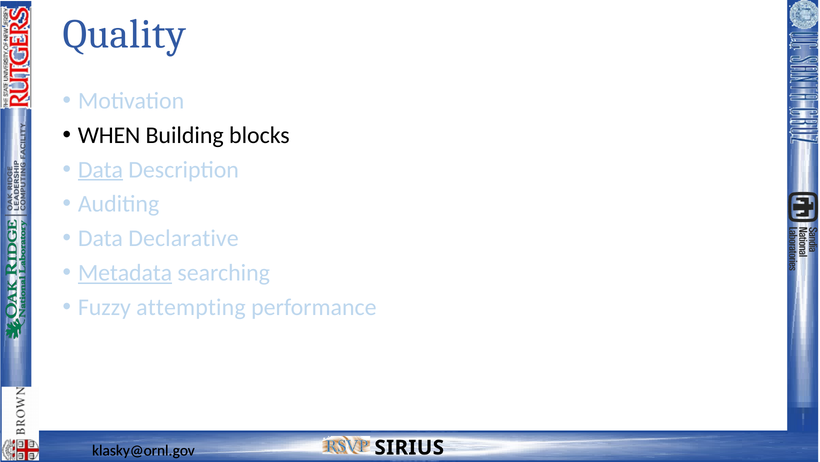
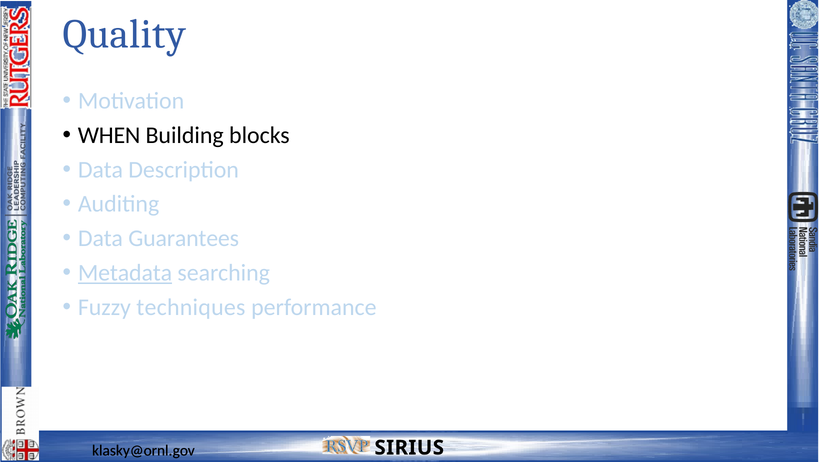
Data underline: present -> none (100, 169)
Declarative: Declarative -> Guarantees (184, 238)
attempting: attempting -> techniques (191, 307)
